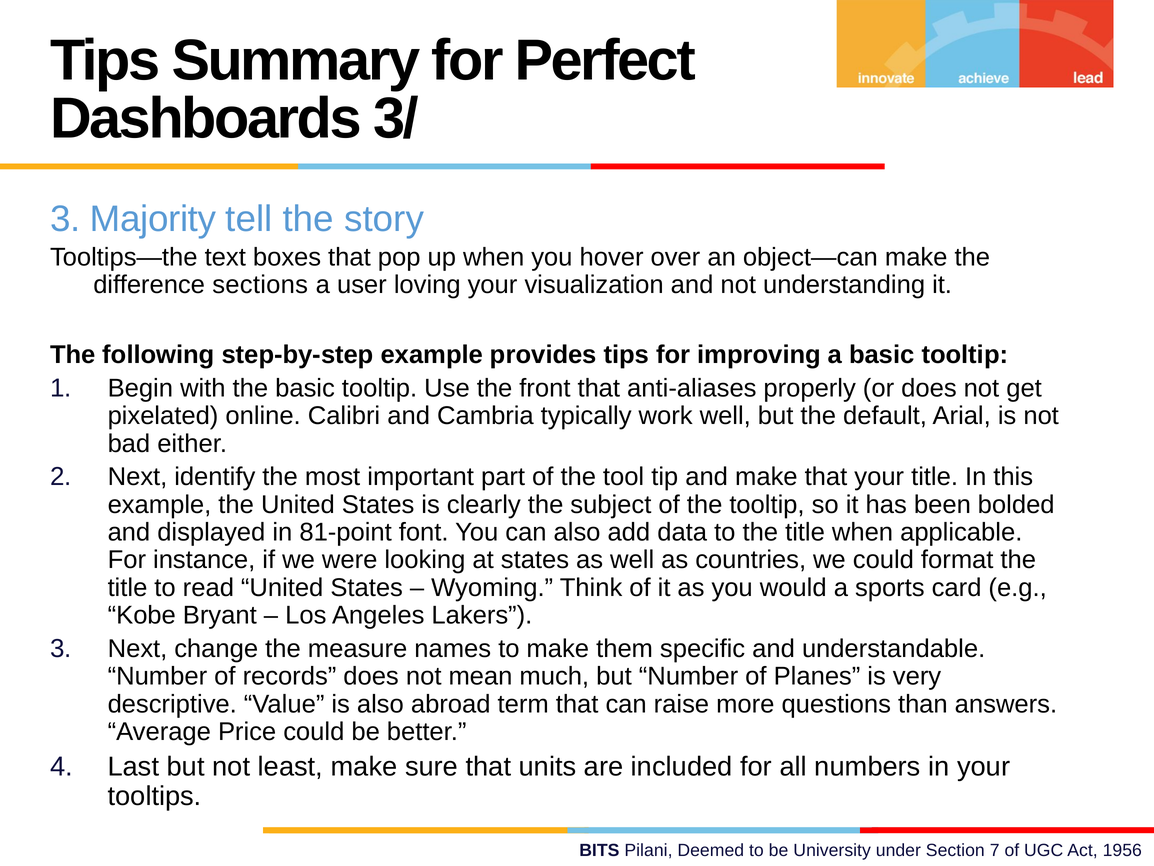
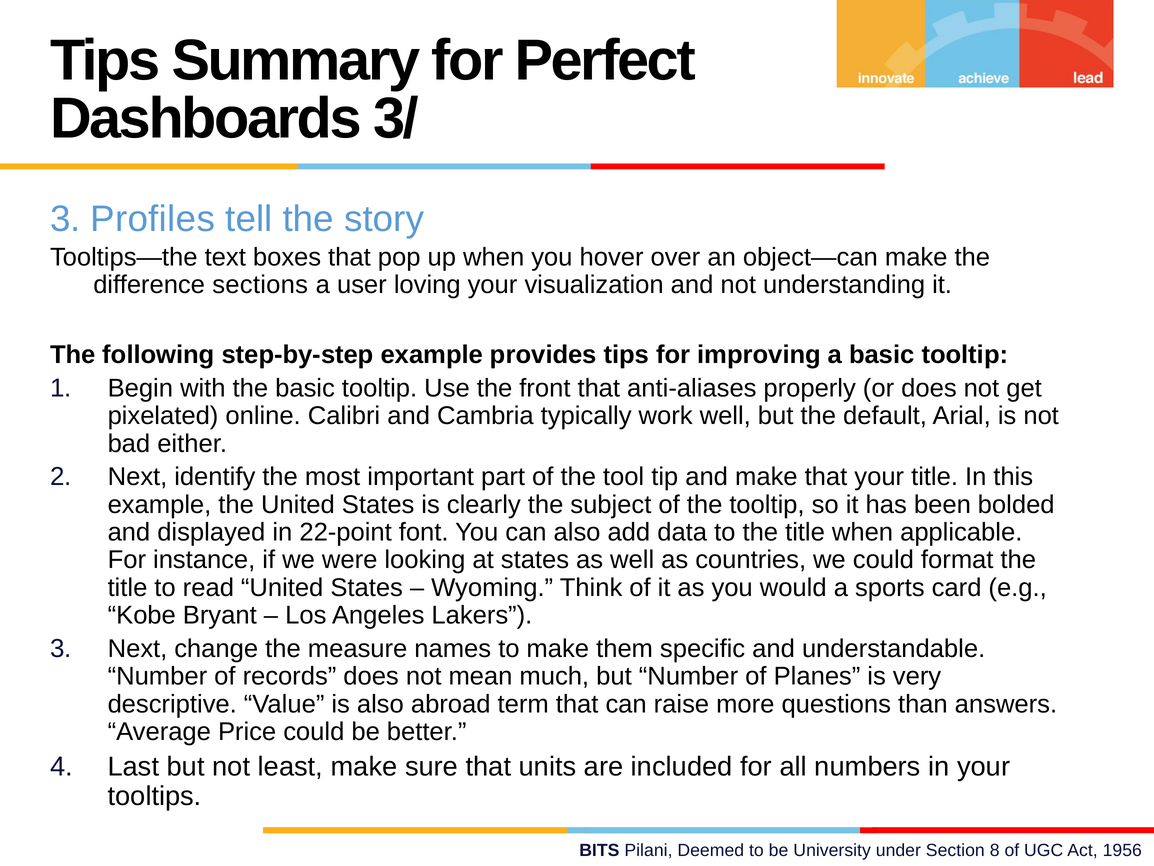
Majority: Majority -> Profiles (153, 219)
81-point: 81-point -> 22-point (346, 532)
7: 7 -> 8 (995, 850)
